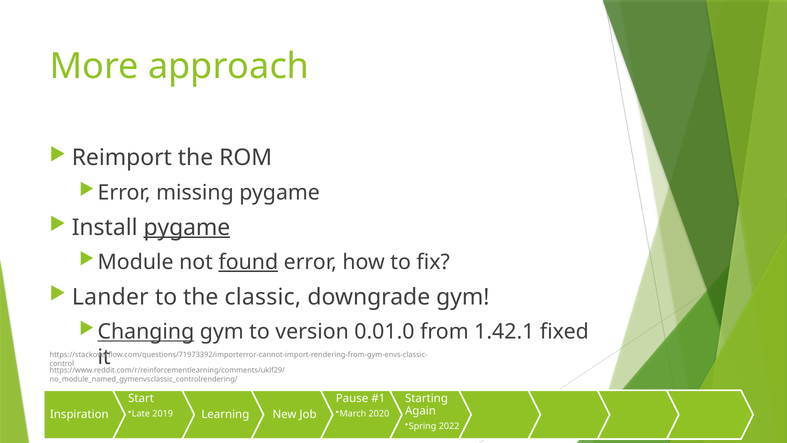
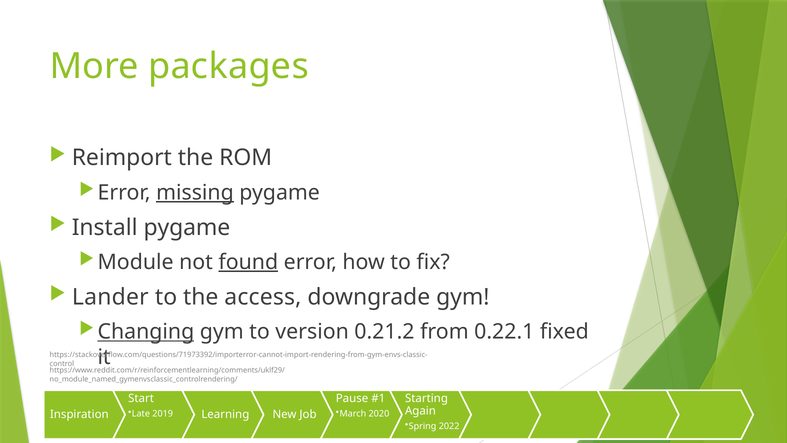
approach: approach -> packages (228, 67)
missing underline: none -> present (195, 192)
pygame underline: present -> none (187, 227)
classic: classic -> access (263, 297)
0.01.0: 0.01.0 -> 0.21.2 (384, 331)
1.42.1: 1.42.1 -> 0.22.1 (504, 331)
